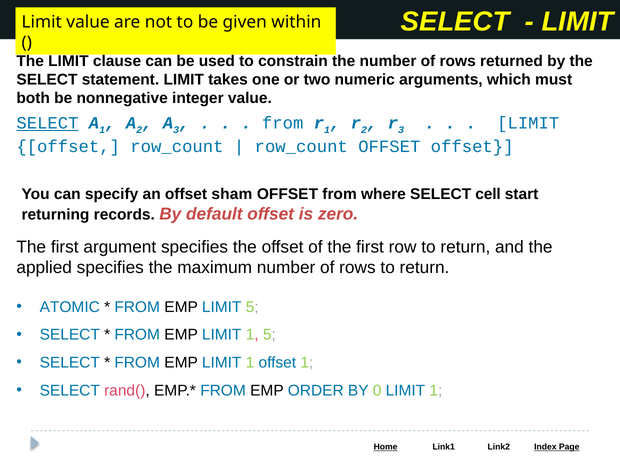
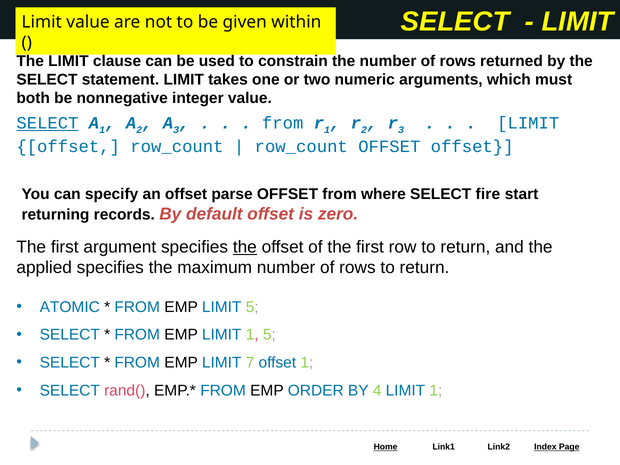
sham: sham -> parse (232, 194)
cell: cell -> fire (488, 194)
the underline: none -> present (245, 247)
1: 1 -> 7 (250, 363)
0: 0 -> 4 (377, 391)
